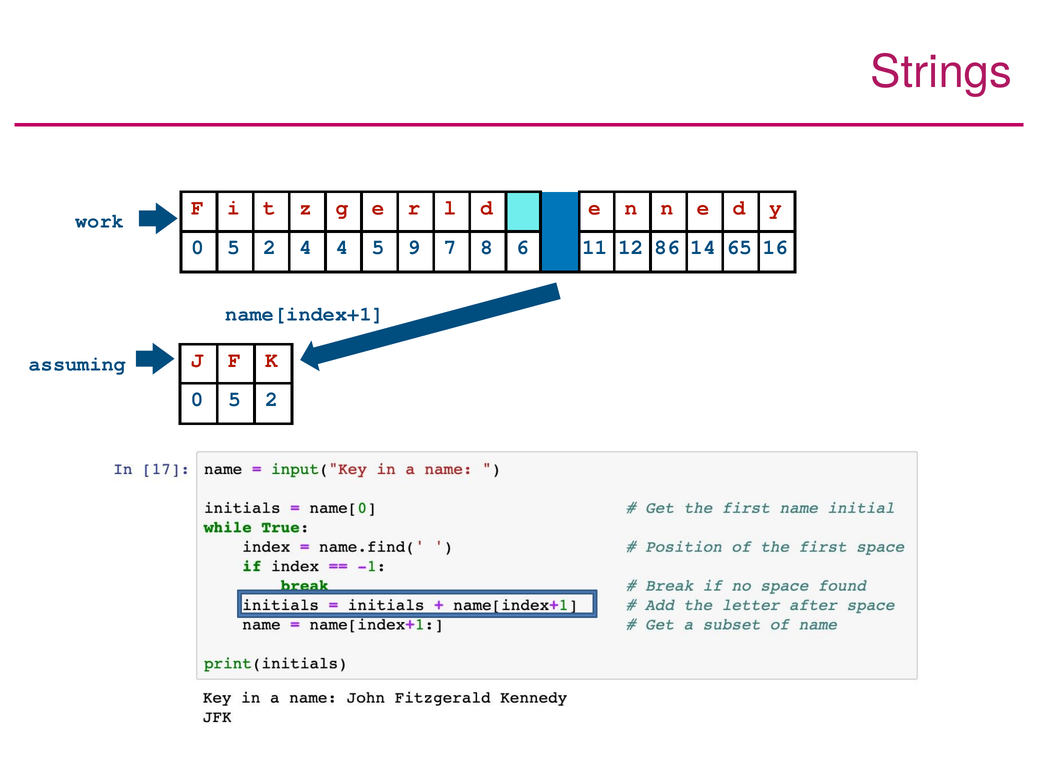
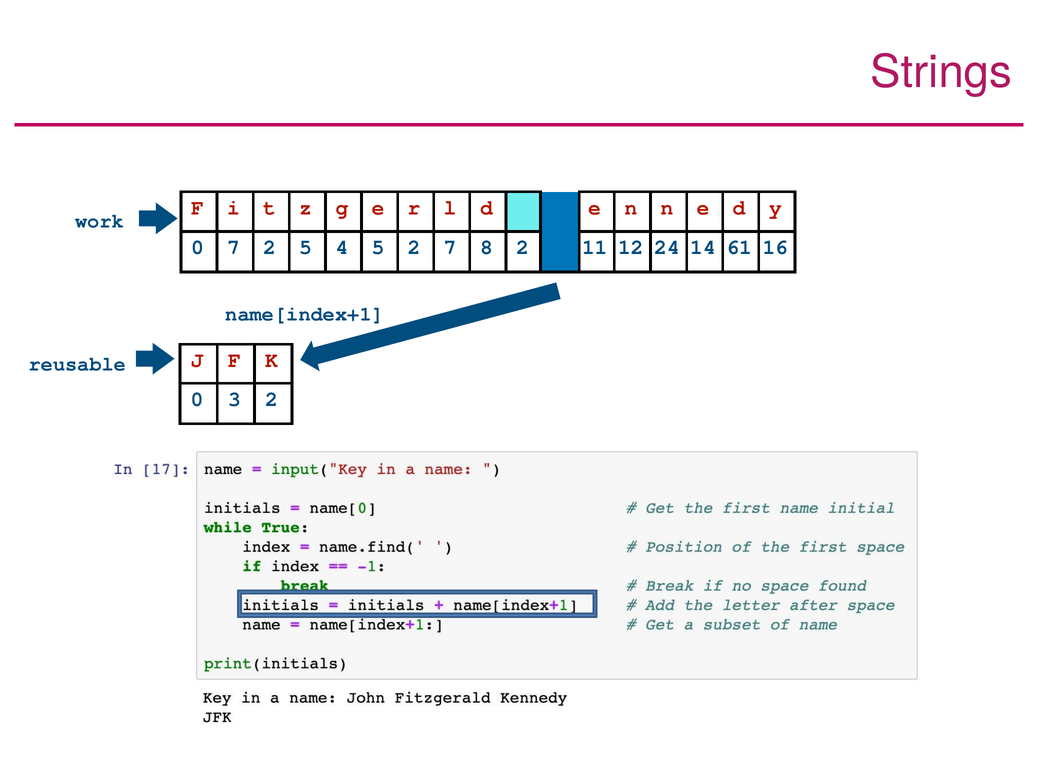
5: 5 -> 7 (234, 247)
2 4: 4 -> 5 (306, 247)
5 9: 9 -> 2 (414, 247)
8 6: 6 -> 2 (523, 247)
86: 86 -> 24 (667, 247)
65: 65 -> 61 (739, 247)
assuming: assuming -> reusable (77, 364)
5: 5 -> 3 (234, 399)
